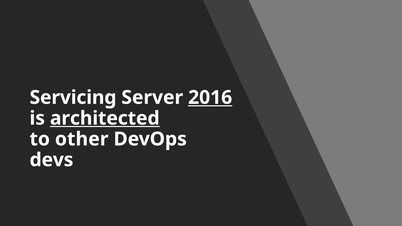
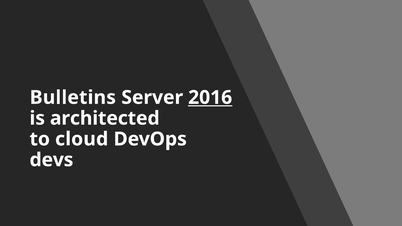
Servicing: Servicing -> Bulletins (73, 98)
architected underline: present -> none (105, 118)
other: other -> cloud (82, 139)
